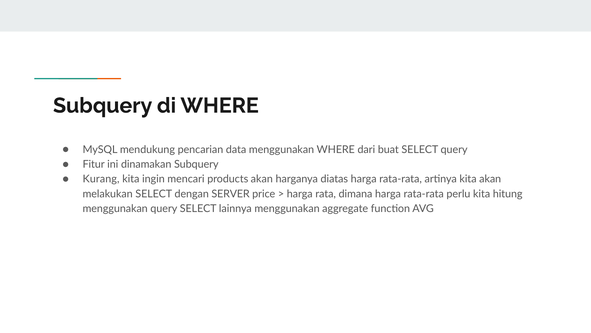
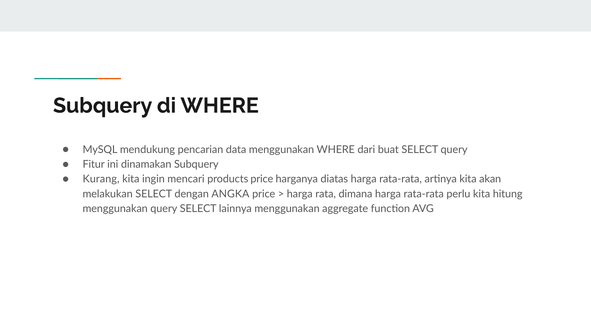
products akan: akan -> price (262, 179)
SERVER: SERVER -> ANGKA (230, 194)
